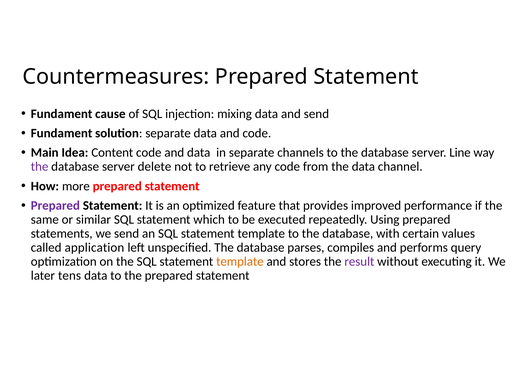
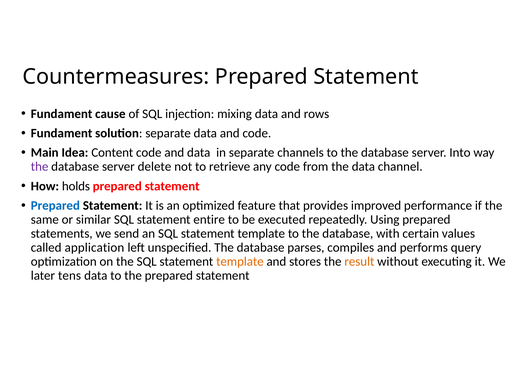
and send: send -> rows (316, 114)
Line: Line -> Into (460, 153)
more: more -> holds (76, 186)
Prepared colour: purple -> blue (55, 205)
which: which -> entire (209, 219)
result colour: purple -> orange (359, 261)
